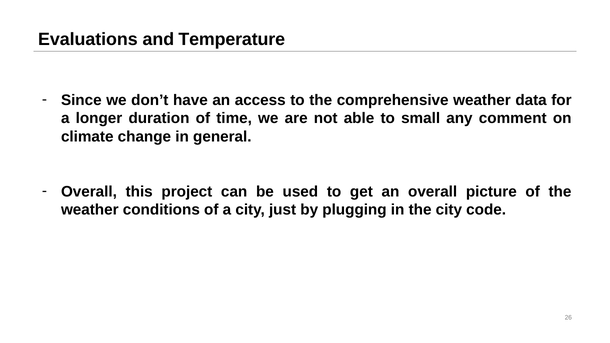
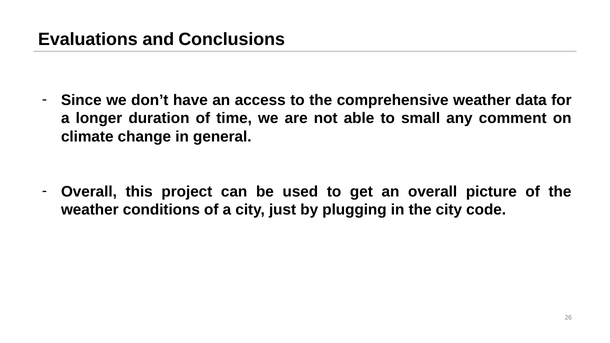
Temperature: Temperature -> Conclusions (232, 39)
